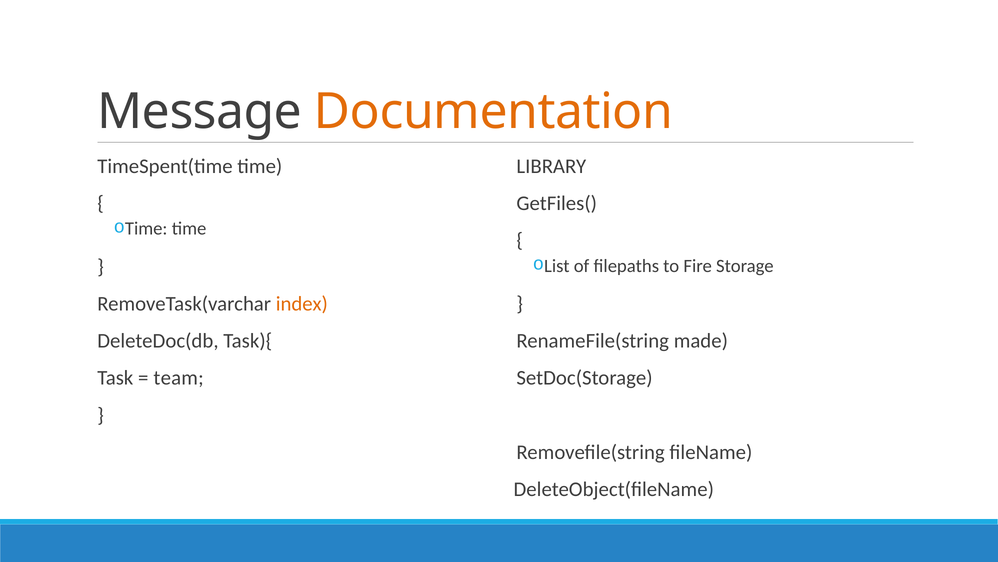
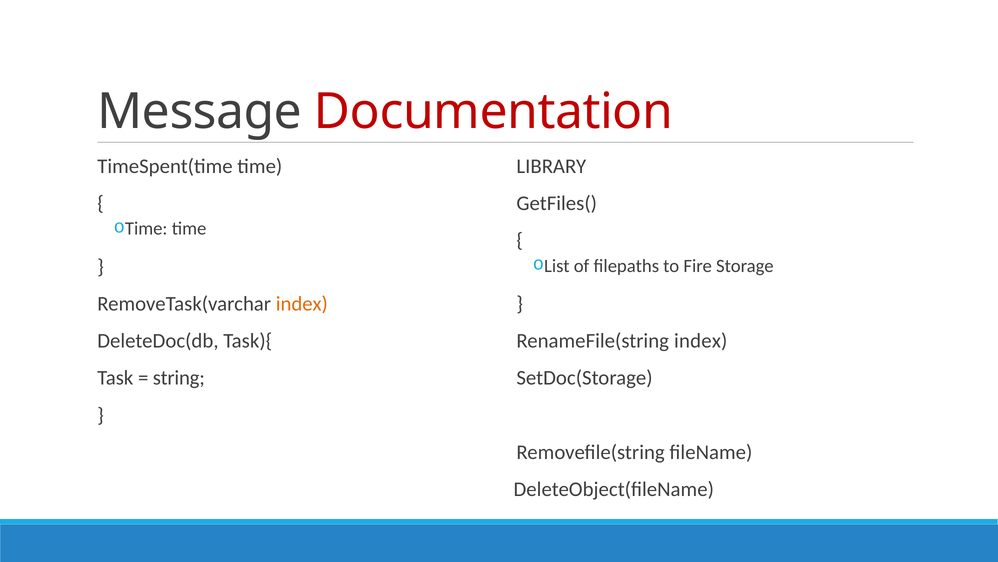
Documentation colour: orange -> red (493, 112)
RenameFile(string made: made -> index (701, 341)
team: team -> string (179, 378)
